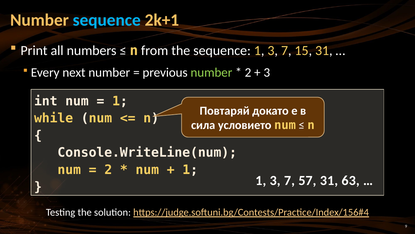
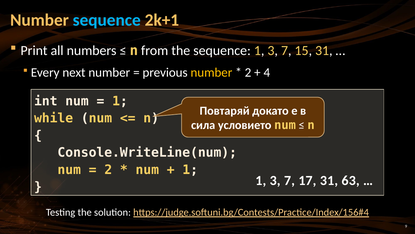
number colour: light green -> yellow (211, 73)
3: 3 -> 4 (267, 73)
57: 57 -> 17 (307, 180)
